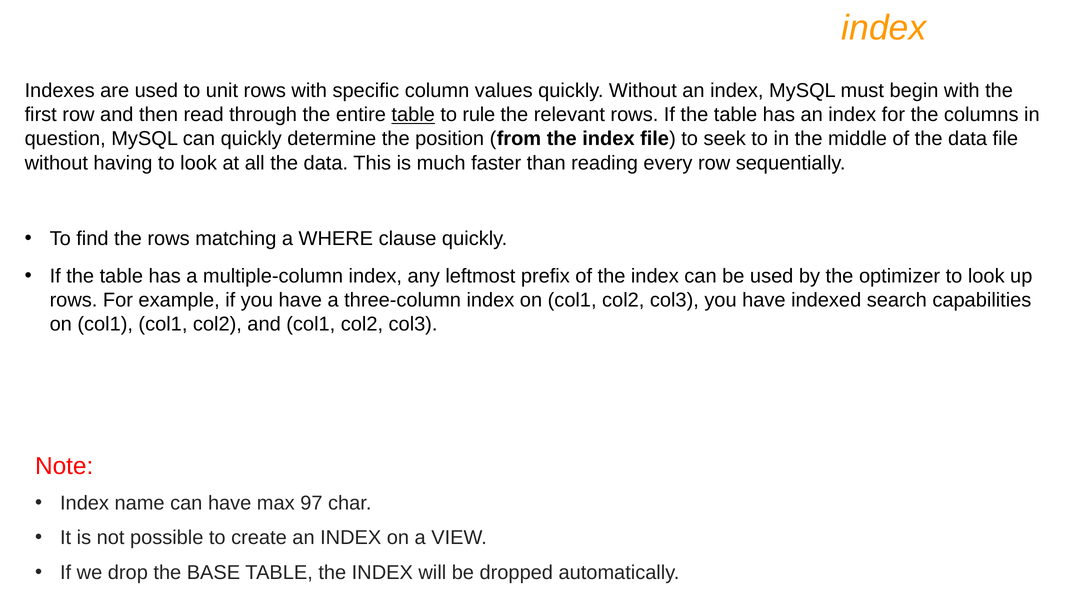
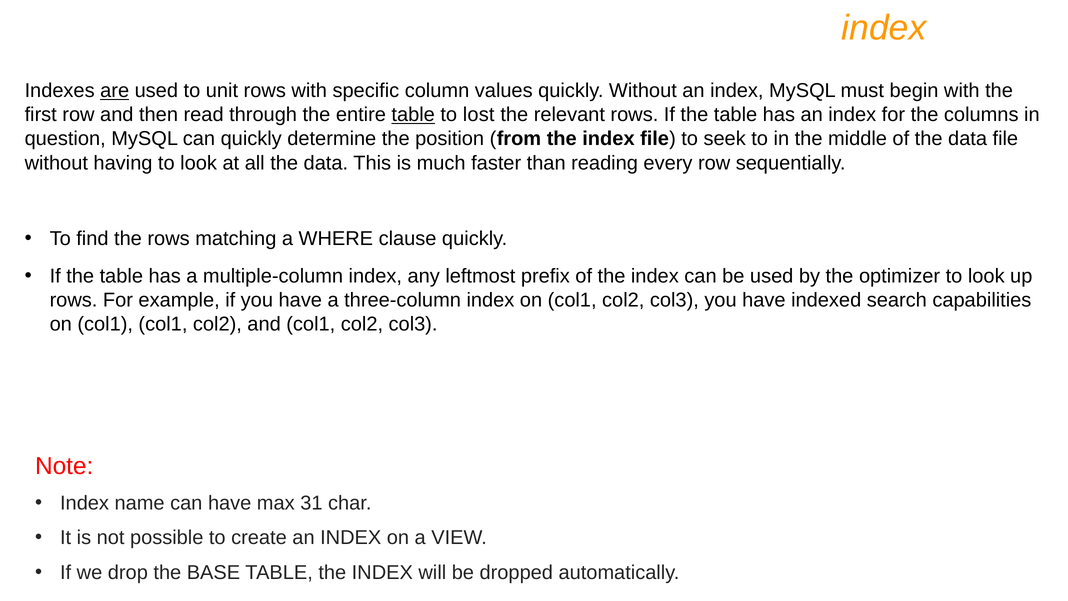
are underline: none -> present (115, 91)
rule: rule -> lost (479, 115)
97: 97 -> 31 (311, 503)
